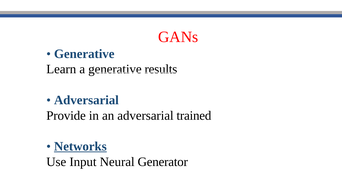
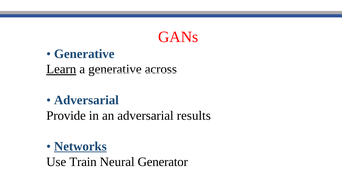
Learn underline: none -> present (61, 69)
results: results -> across (161, 69)
trained: trained -> results (194, 115)
Input: Input -> Train (83, 161)
